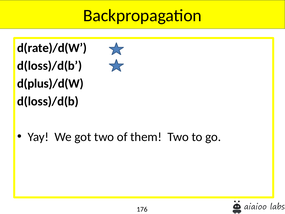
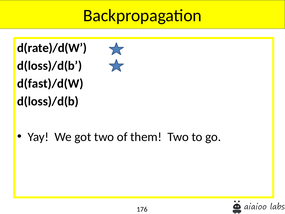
d(plus)/d(W: d(plus)/d(W -> d(fast)/d(W (50, 83)
